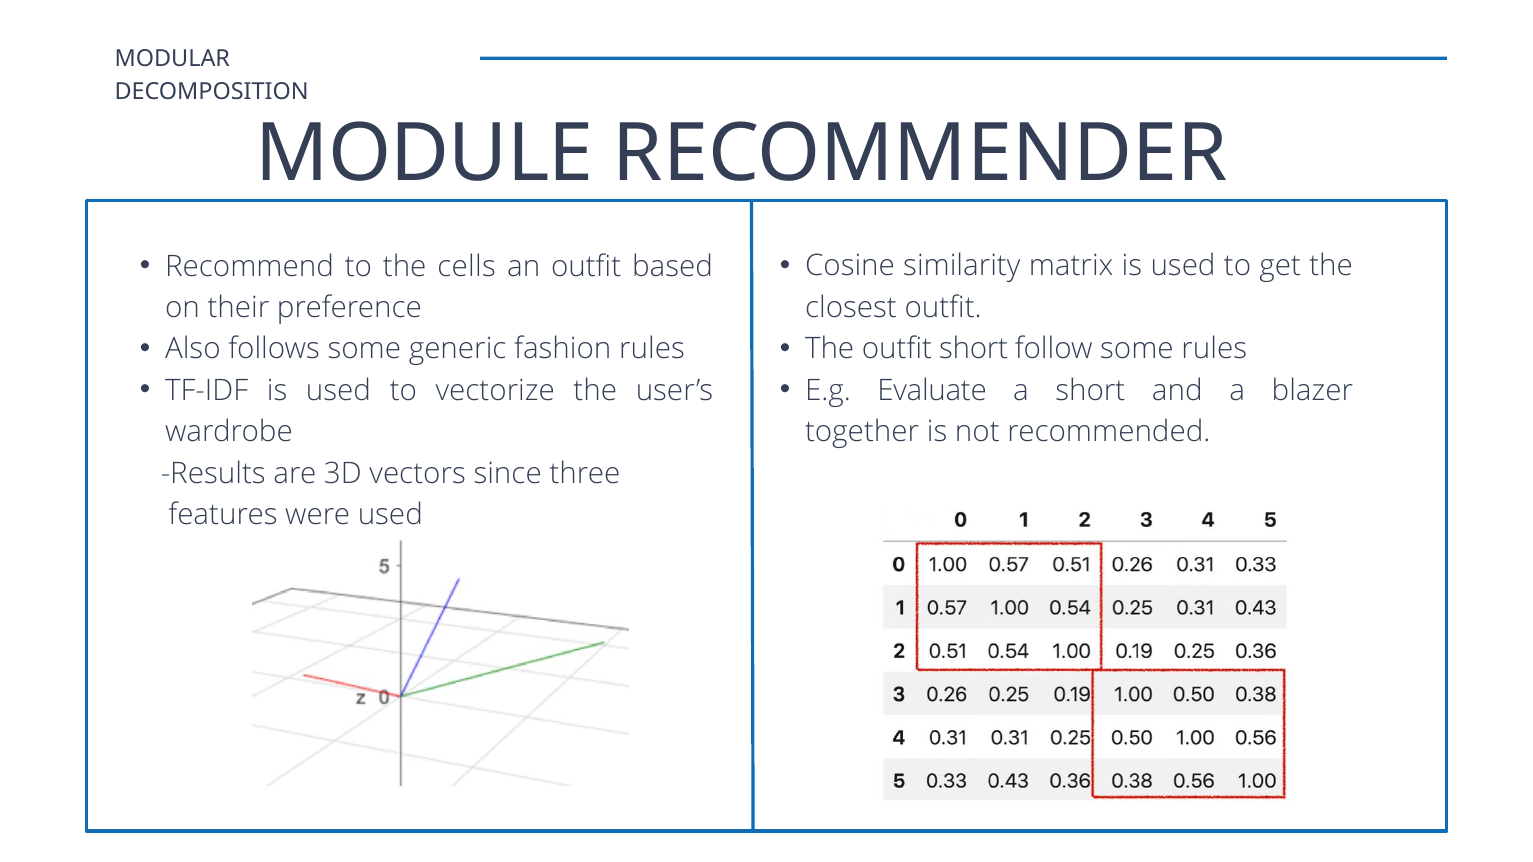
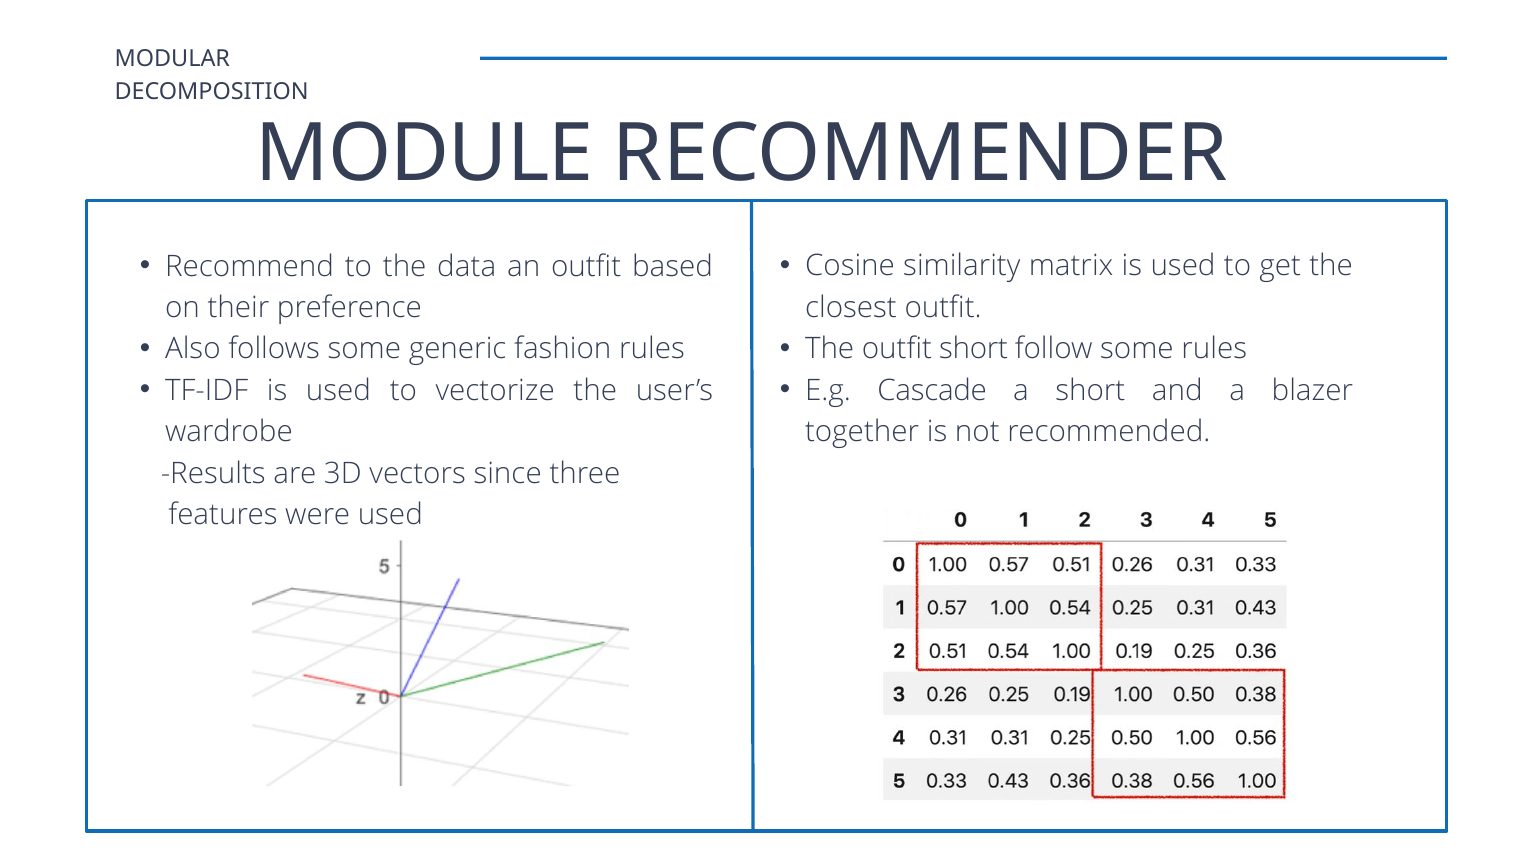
cells: cells -> data (467, 266)
Evaluate: Evaluate -> Cascade (932, 391)
